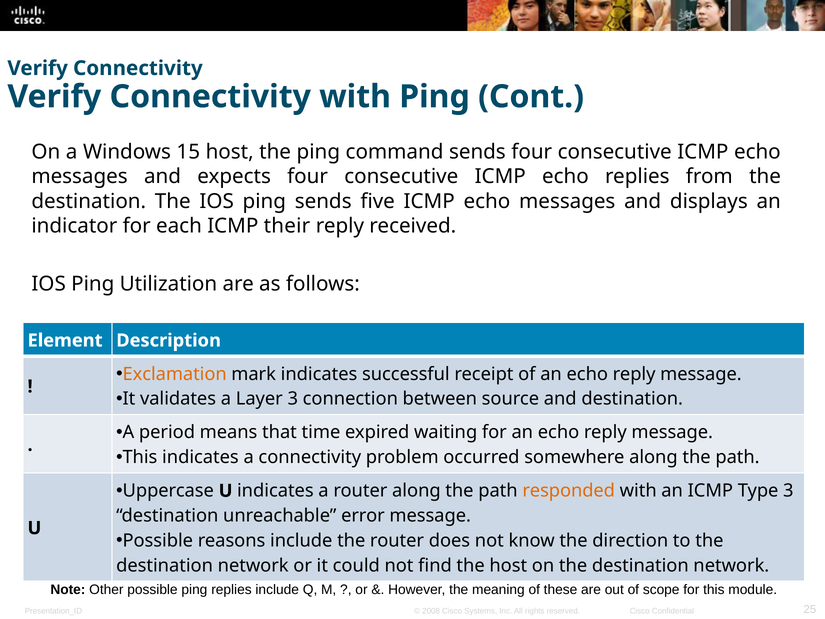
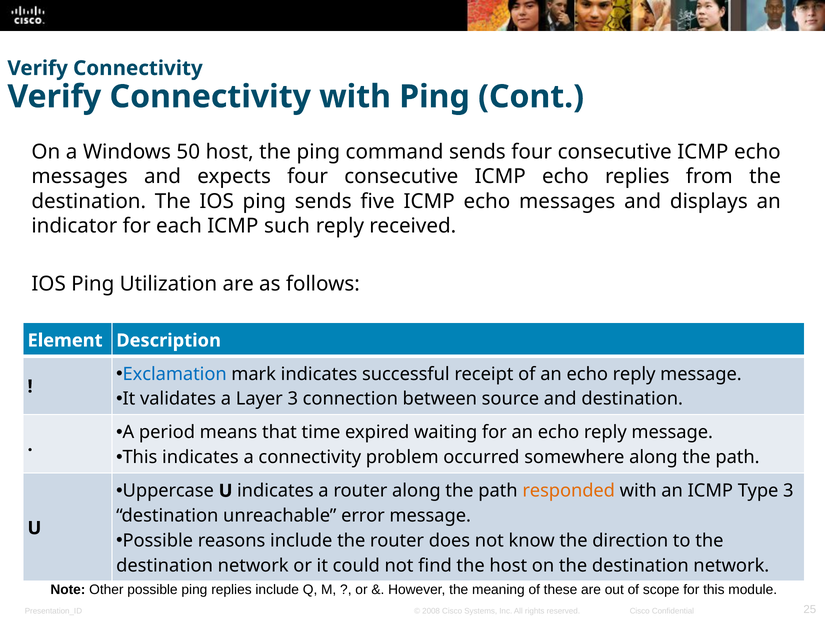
15: 15 -> 50 (188, 152)
their: their -> such (287, 226)
Exclamation colour: orange -> blue (175, 374)
